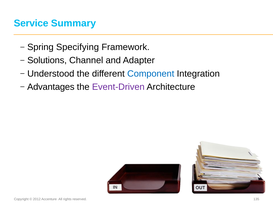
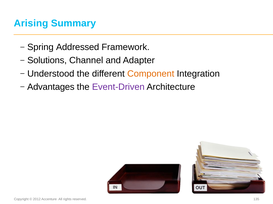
Service: Service -> Arising (31, 23)
Specifying: Specifying -> Addressed (78, 47)
Component colour: blue -> orange (151, 74)
